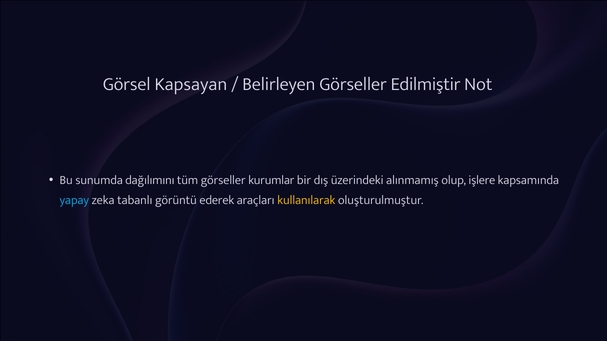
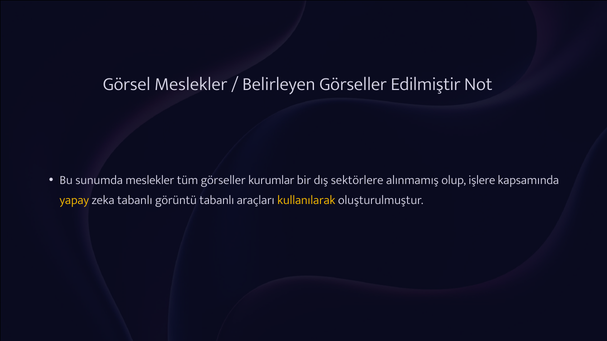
Görsel Kapsayan: Kapsayan -> Meslekler (191, 84)
sunumda dağılımını: dağılımını -> meslekler (150, 180)
üzerindeki: üzerindeki -> sektörlere (357, 180)
yapay colour: light blue -> yellow (74, 200)
görüntü ederek: ederek -> tabanlı (217, 200)
